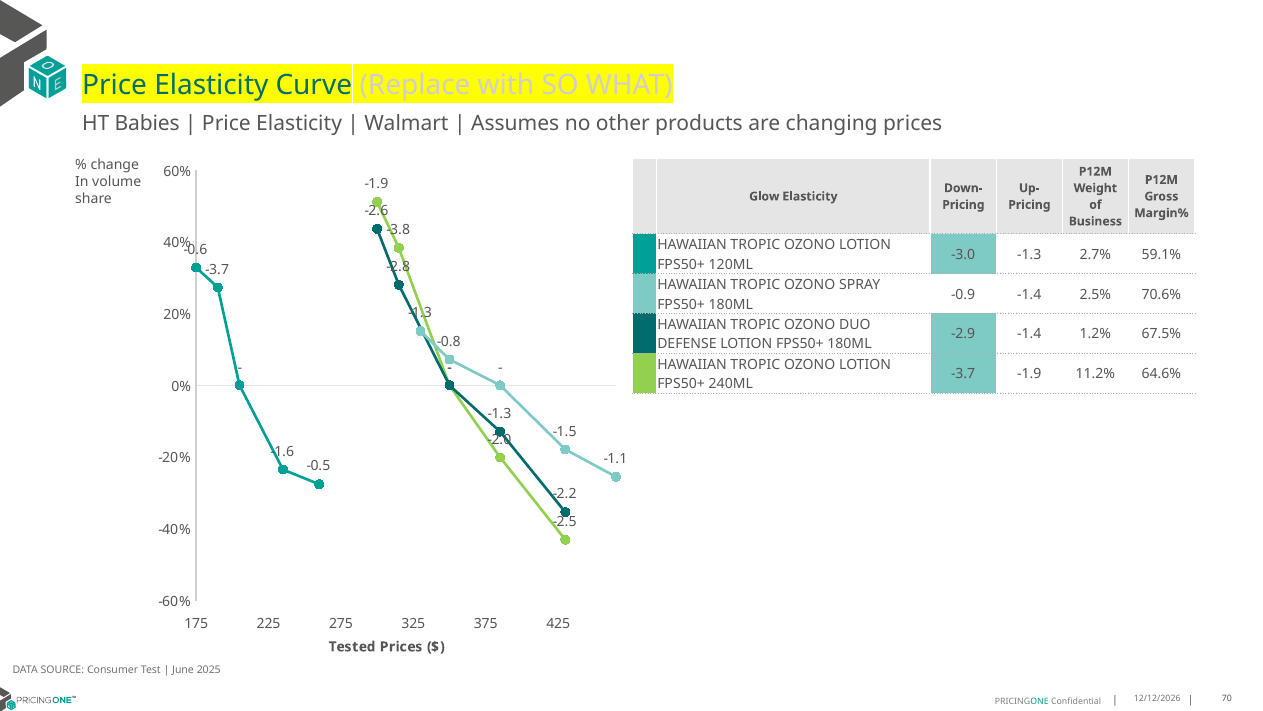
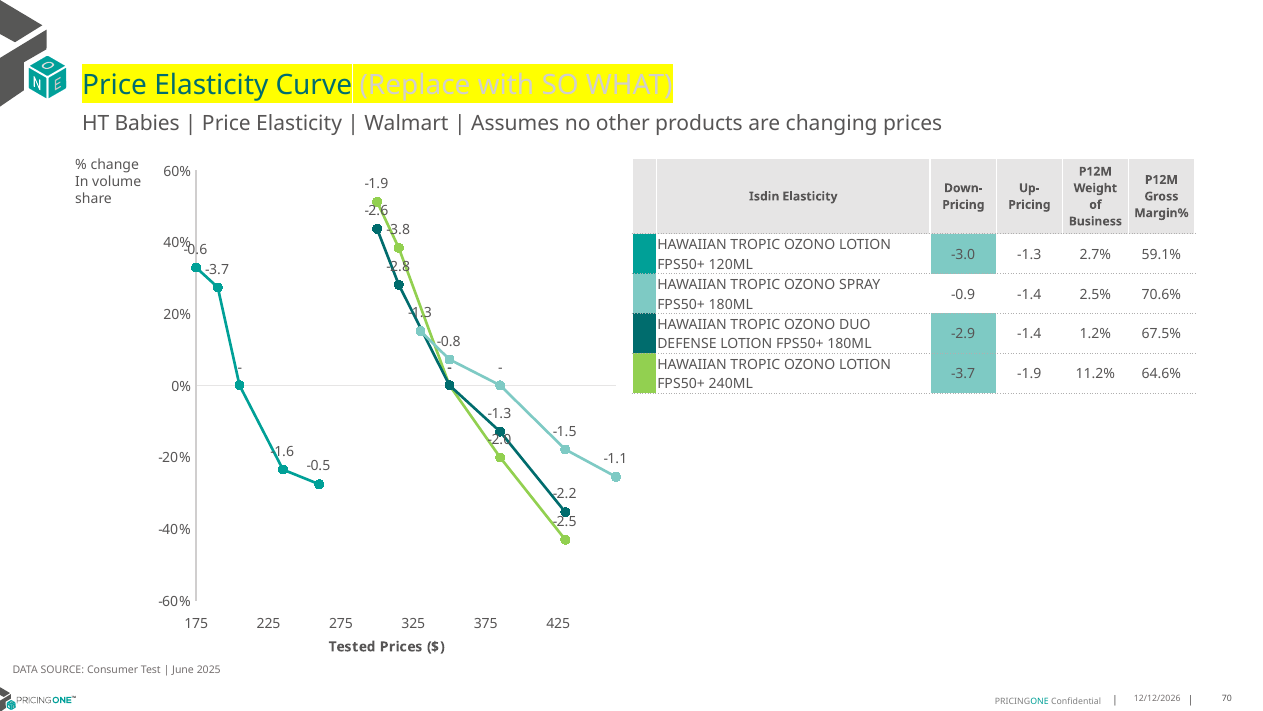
Glow: Glow -> Isdin (764, 196)
